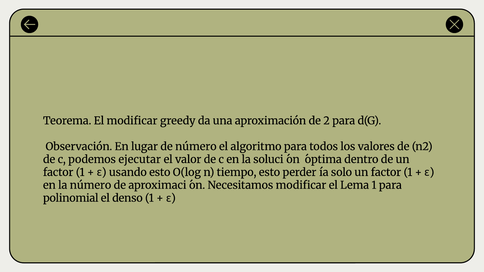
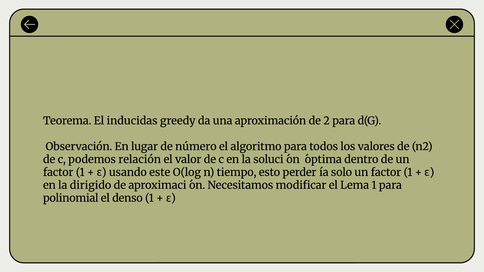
El modificar: modificar -> inducidas (132, 121)
ejecutar: ejecutar -> relación (140, 160)
usando esto: esto -> este (160, 173)
la número: número -> dirigido (90, 185)
